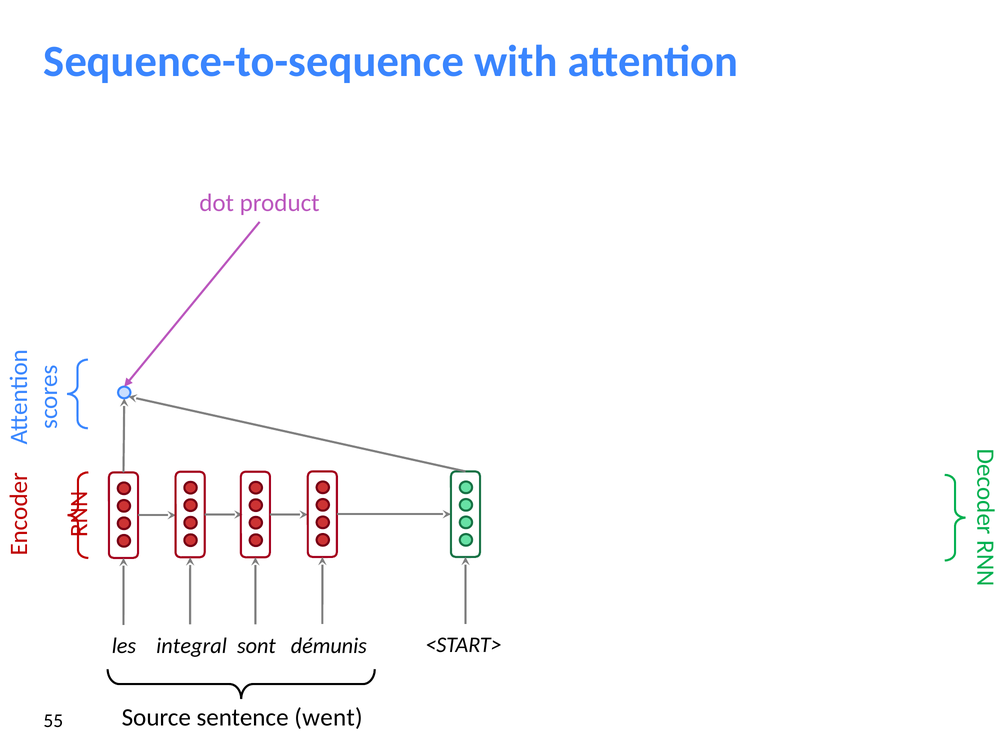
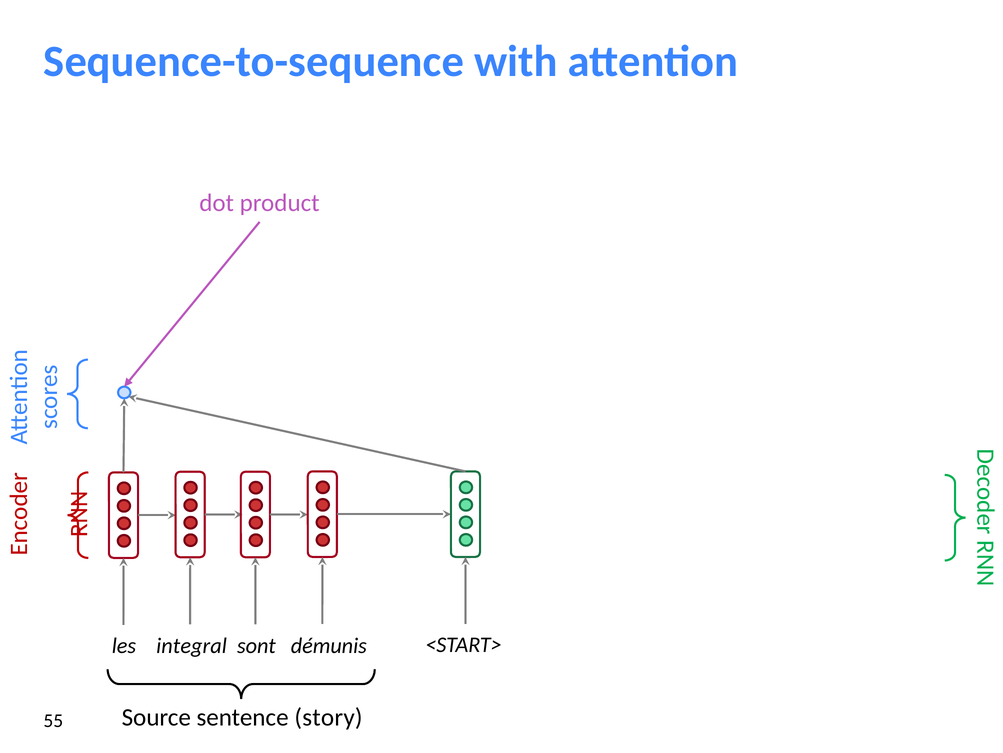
went: went -> story (328, 717)
